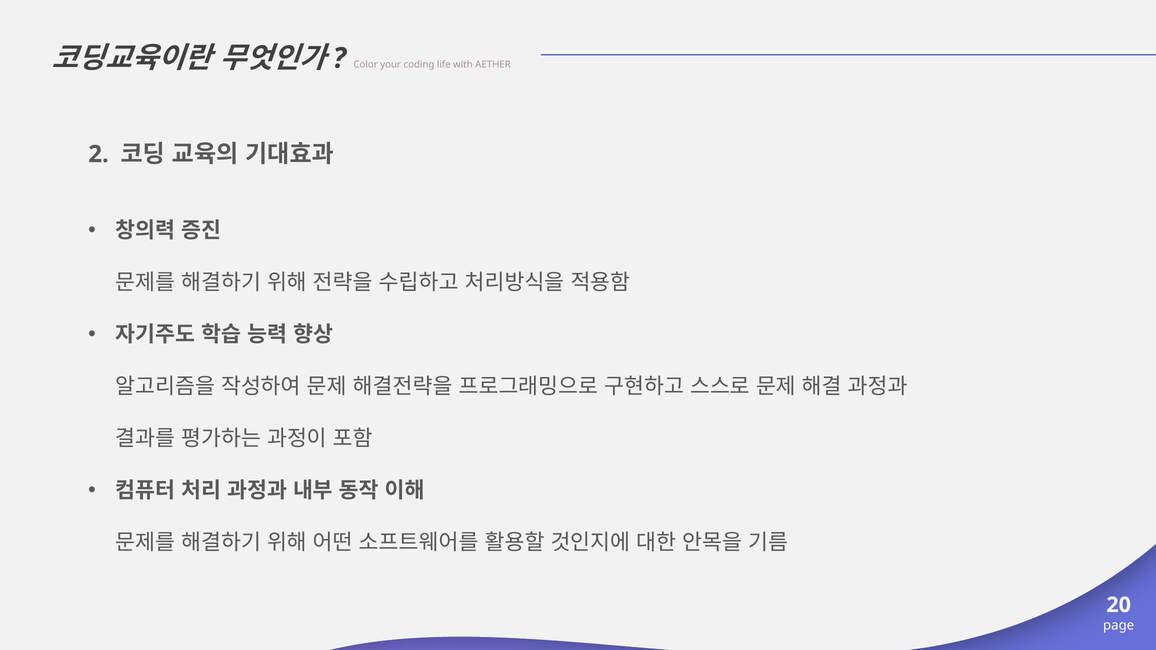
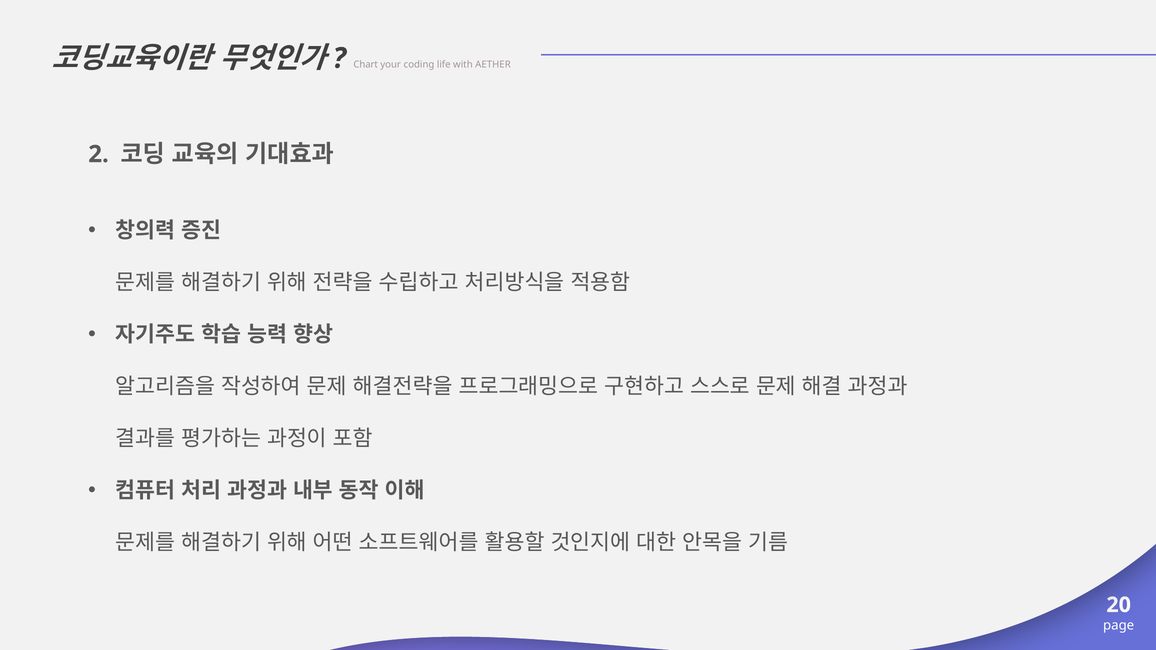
Color: Color -> Chart (366, 65)
